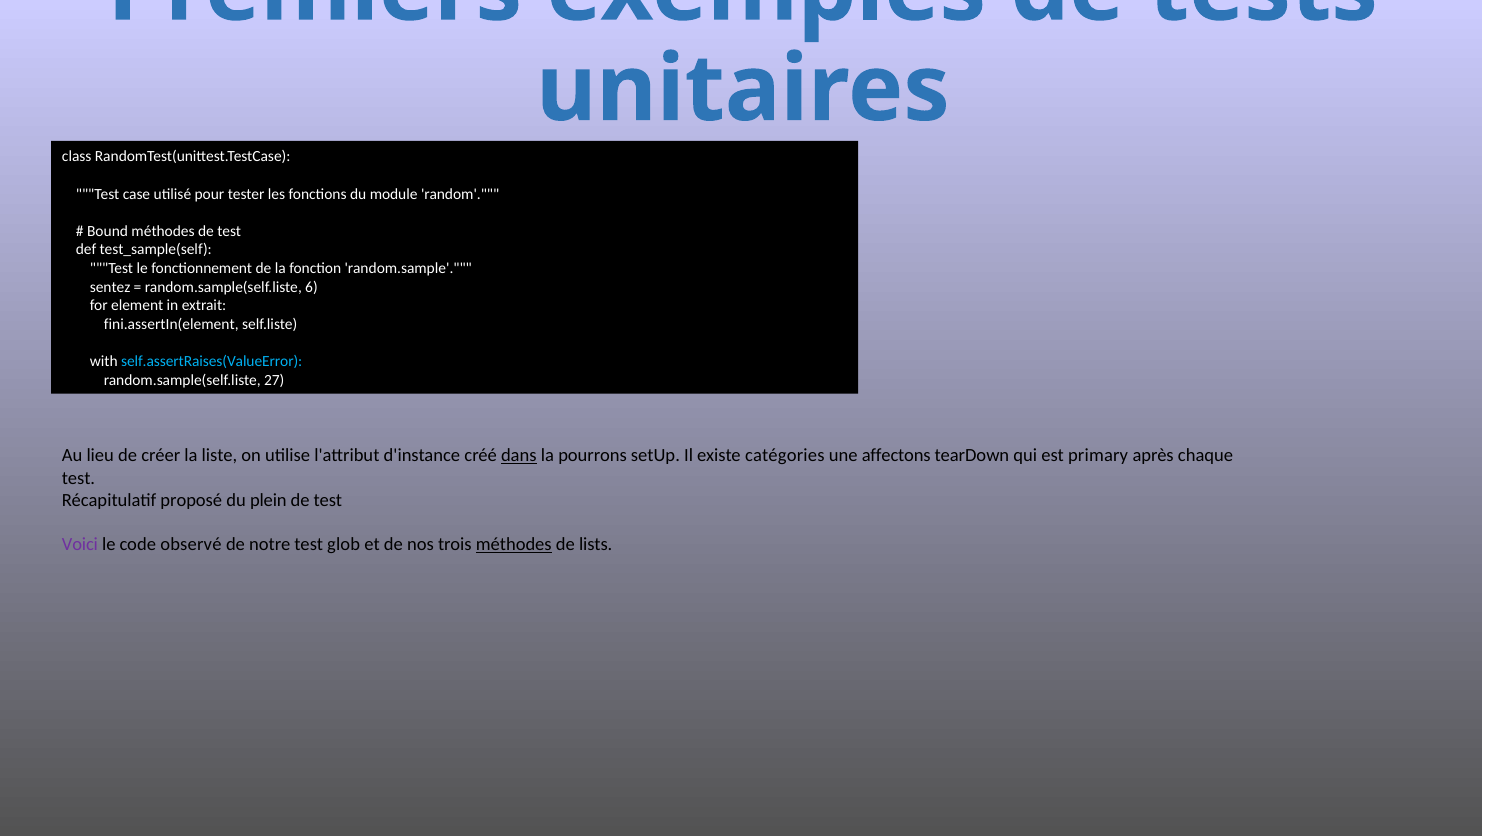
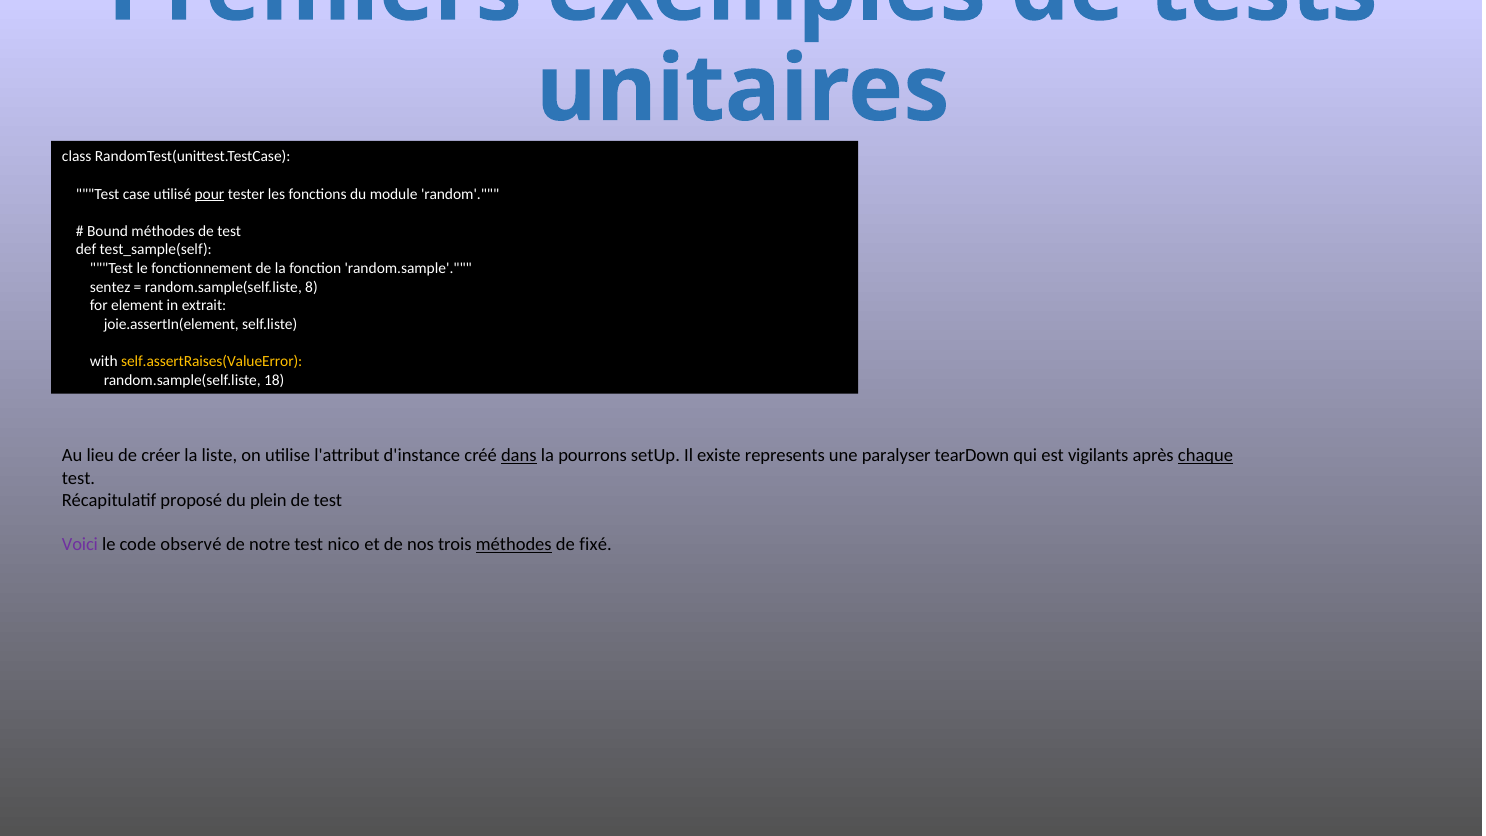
pour underline: none -> present (210, 194)
6: 6 -> 8 (311, 287)
fini.assertIn(element: fini.assertIn(element -> joie.assertIn(element (171, 324)
self.assertRaises(ValueError colour: light blue -> yellow (212, 361)
27: 27 -> 18 (274, 380)
catégories: catégories -> represents (785, 456)
affectons: affectons -> paralyser (896, 456)
primary: primary -> vigilants (1098, 456)
chaque underline: none -> present (1206, 456)
glob: glob -> nico (344, 545)
lists: lists -> fixé (596, 545)
